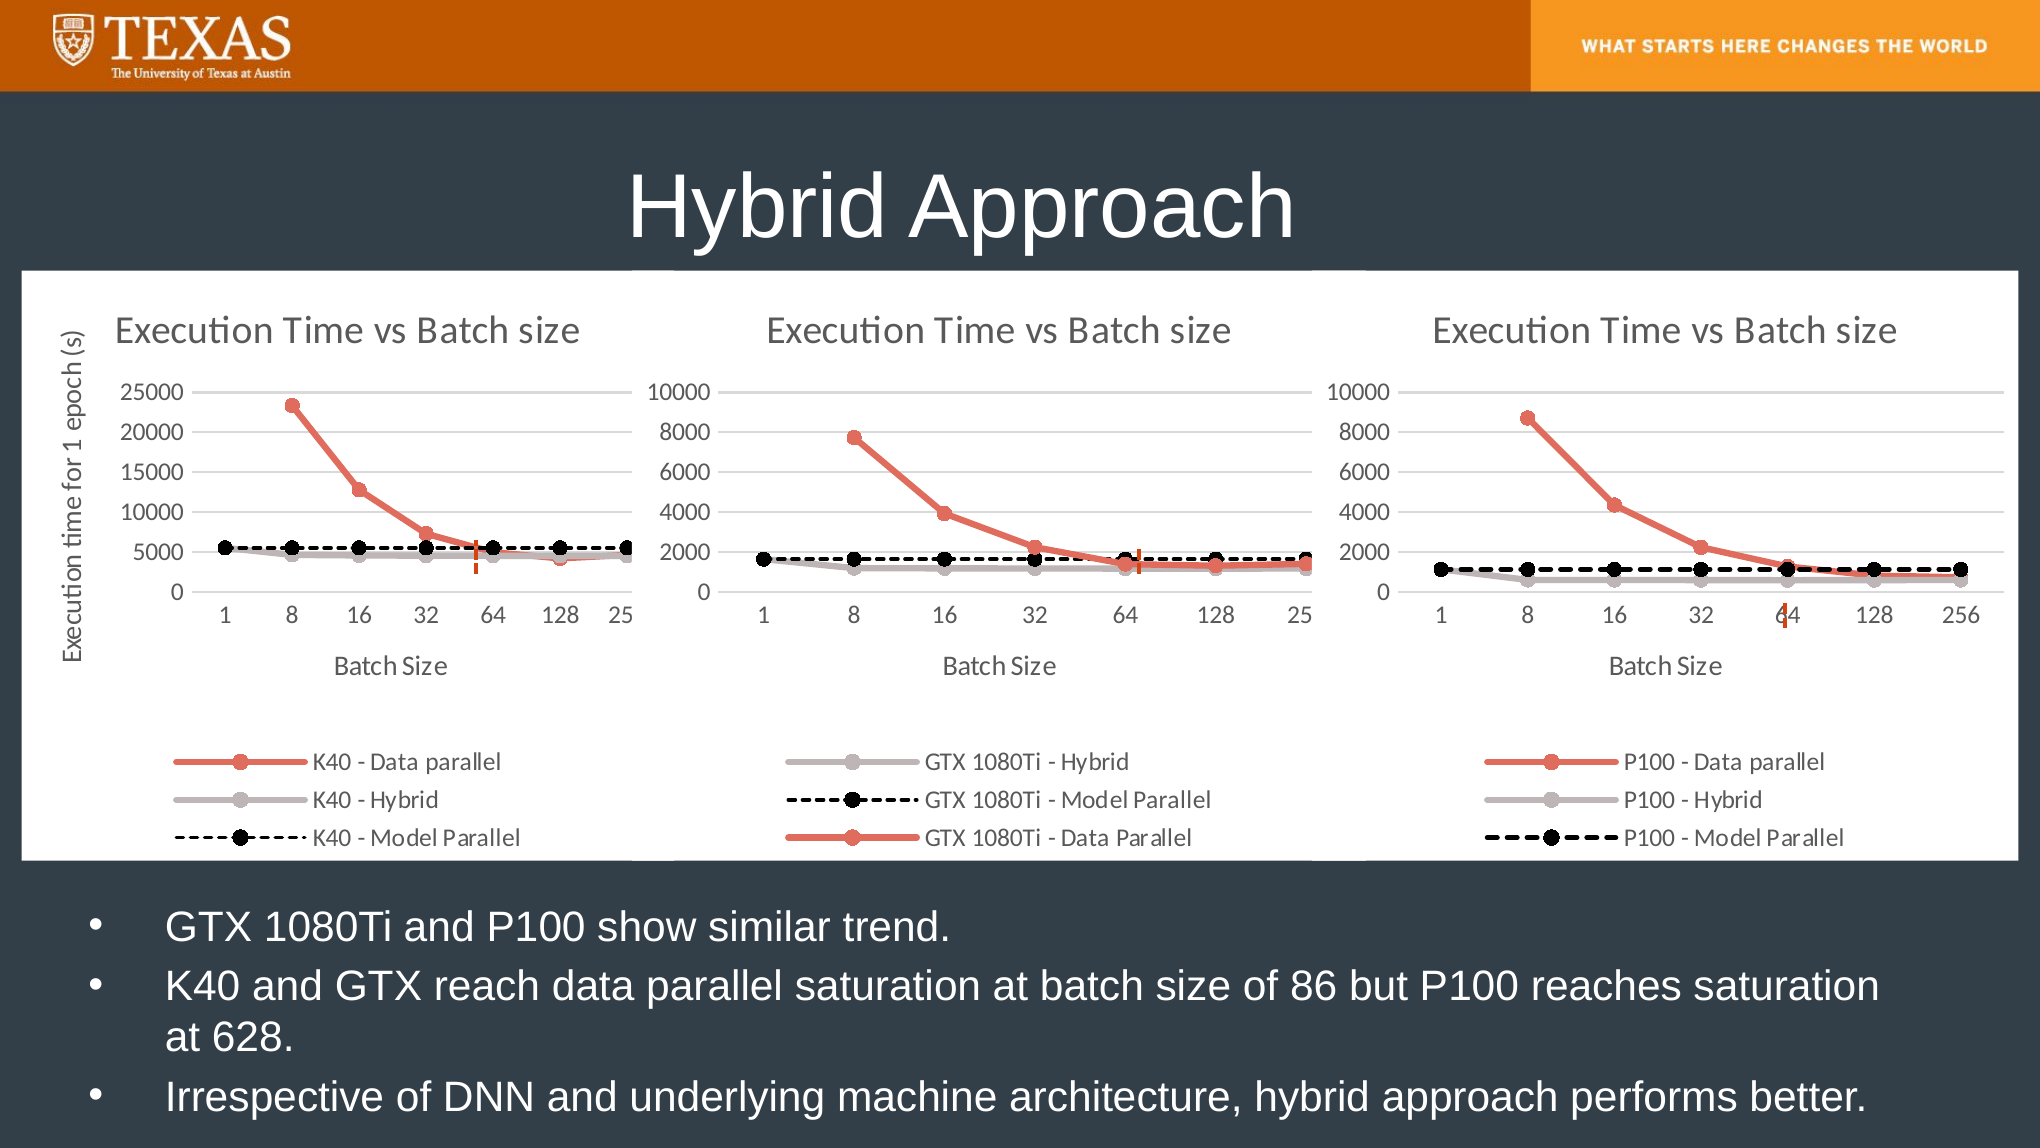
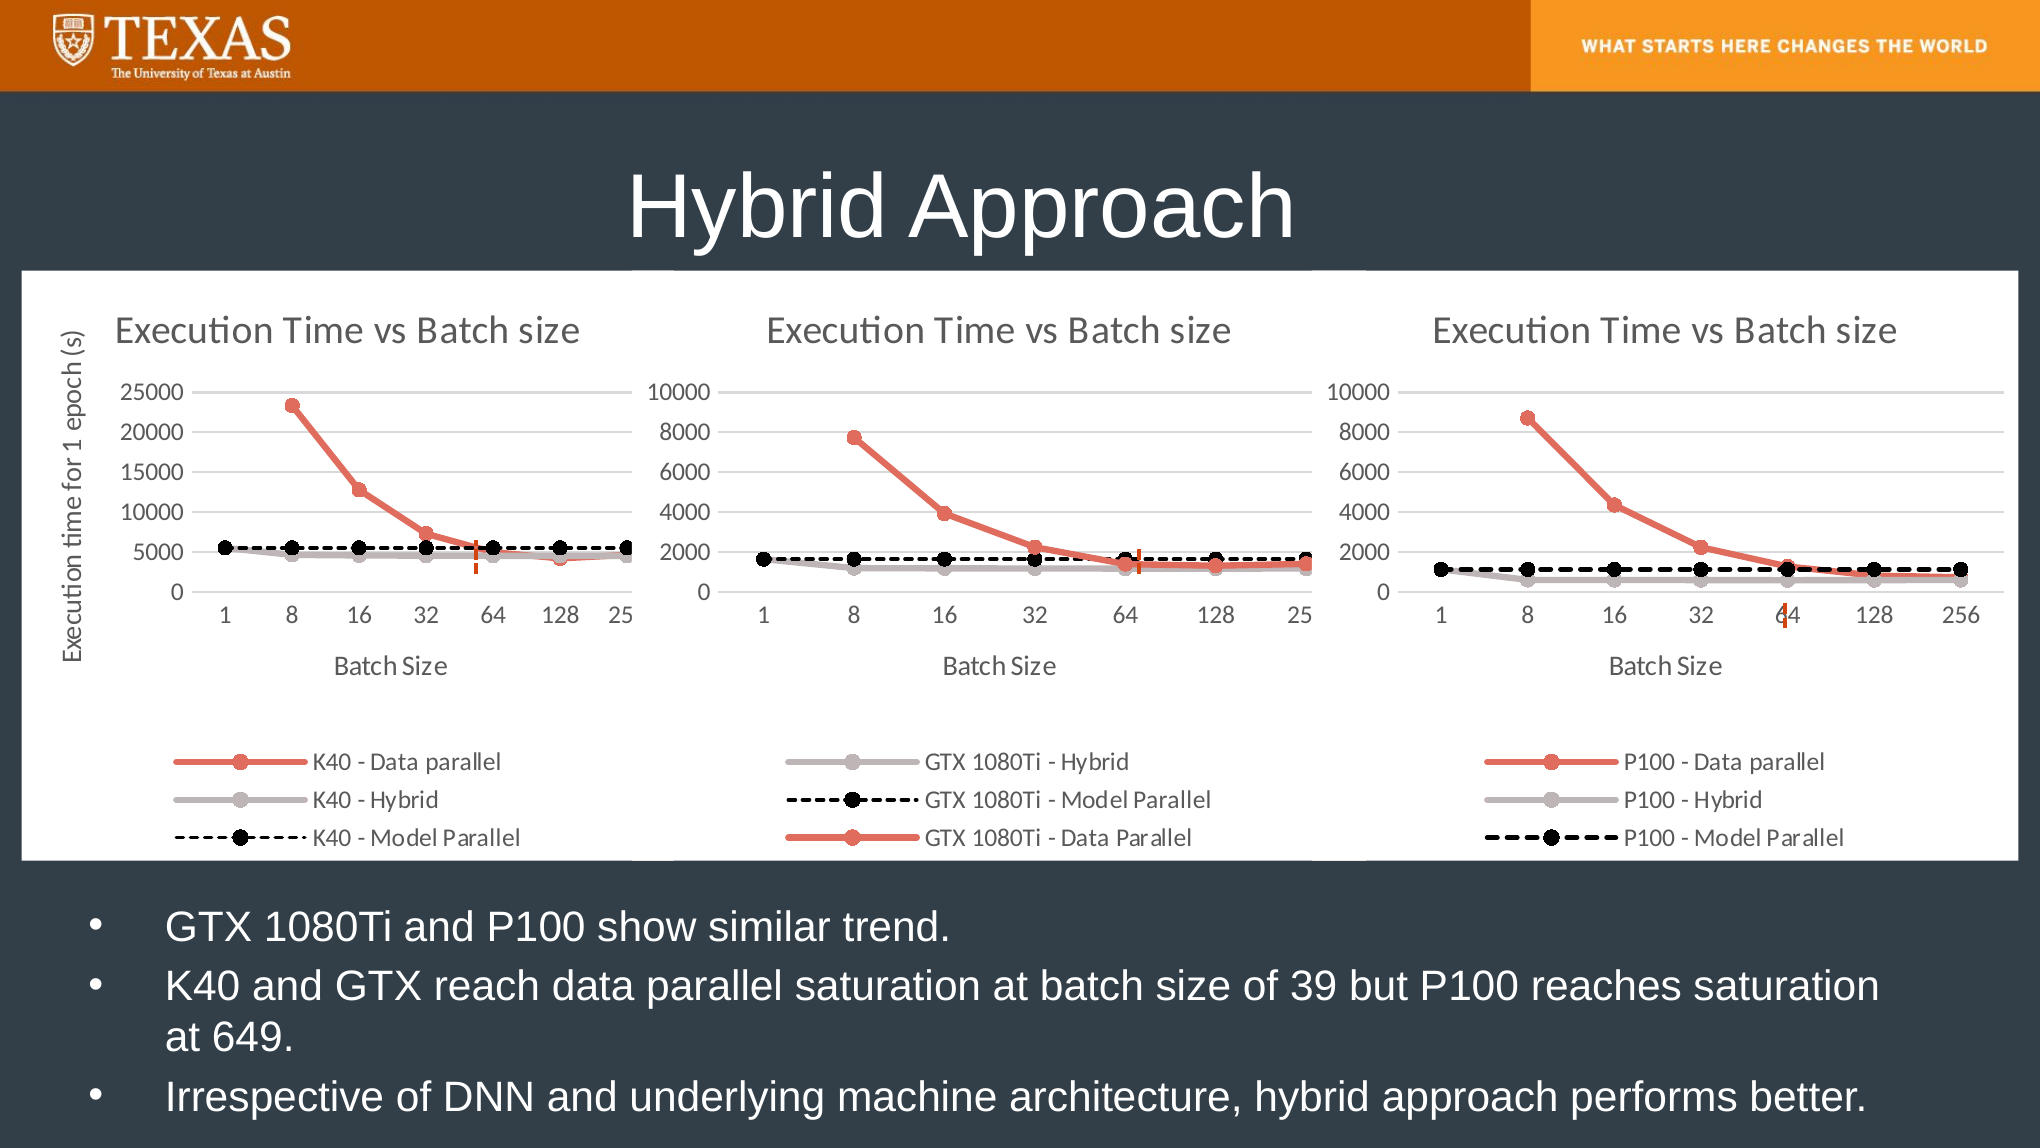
86: 86 -> 39 (1314, 986)
628: 628 -> 649 (253, 1037)
